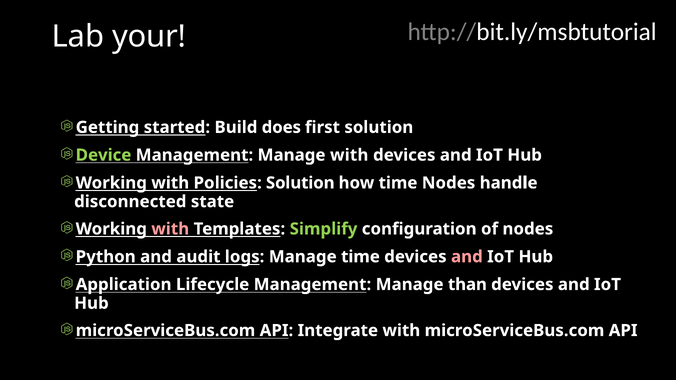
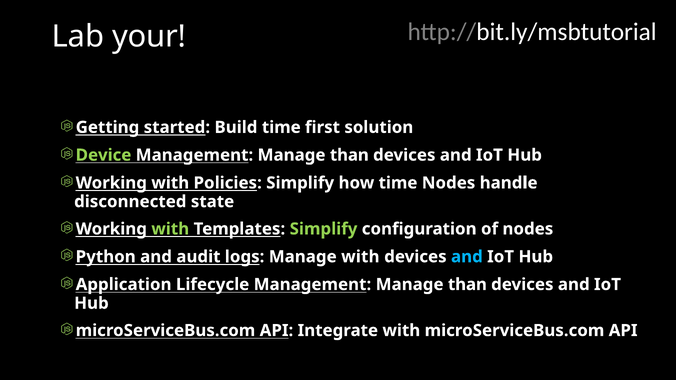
Build does: does -> time (281, 127)
with: with -> than (349, 155)
Policies Solution: Solution -> Simplify (300, 183)
with colour: pink -> light green (170, 229)
Manage time: time -> with (360, 257)
and colour: pink -> light blue (467, 257)
